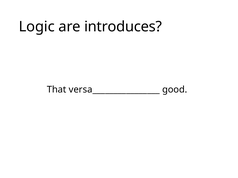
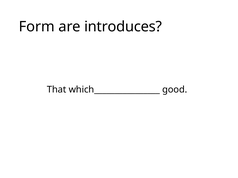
Logic: Logic -> Form (37, 27)
versa________________: versa________________ -> which________________ (114, 90)
